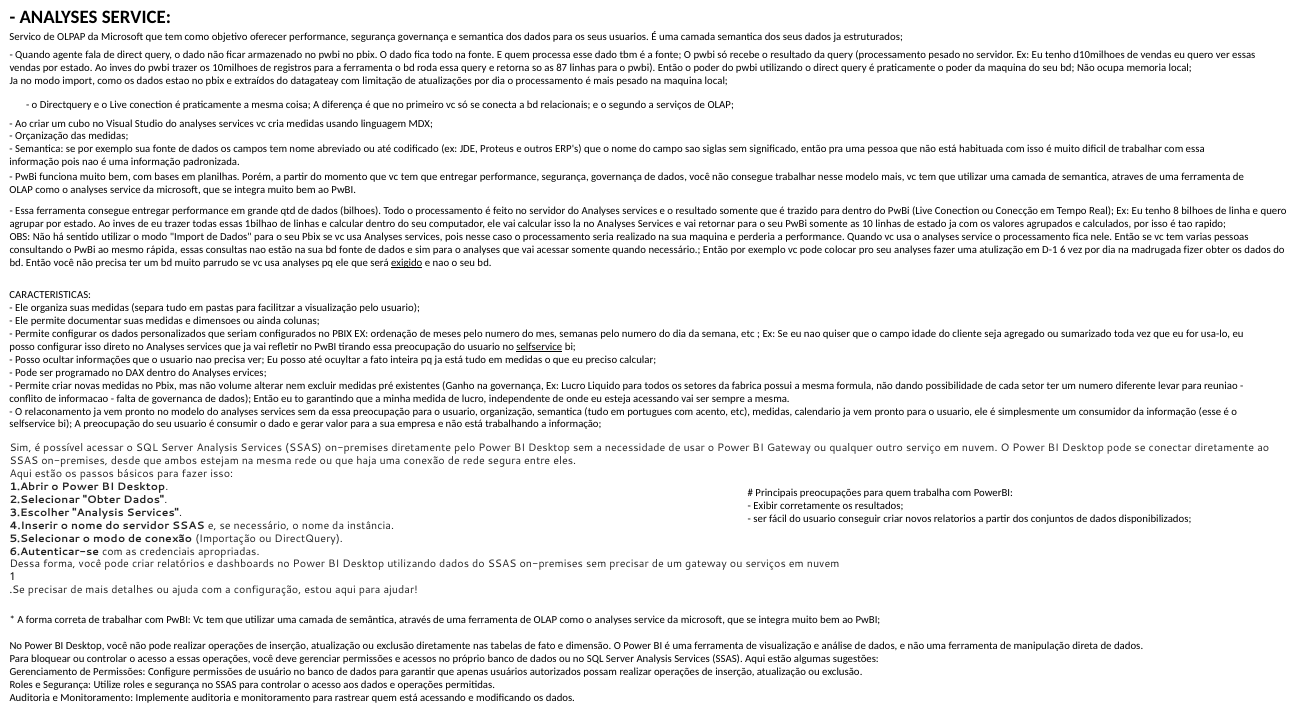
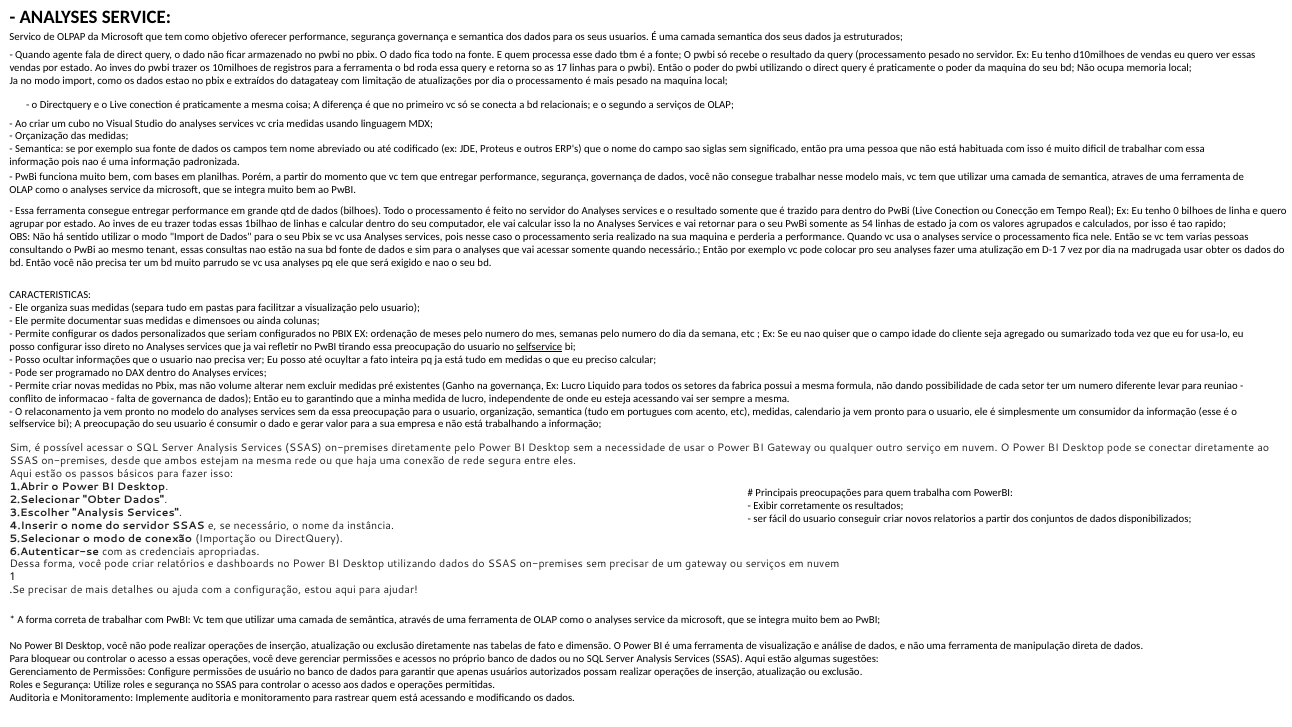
87: 87 -> 17 (562, 68)
8: 8 -> 0 (1176, 211)
10: 10 -> 54 (867, 224)
rápida: rápida -> tenant (162, 250)
6: 6 -> 7 (1063, 250)
madrugada fizer: fizer -> usar (1193, 250)
exigido underline: present -> none (407, 263)
